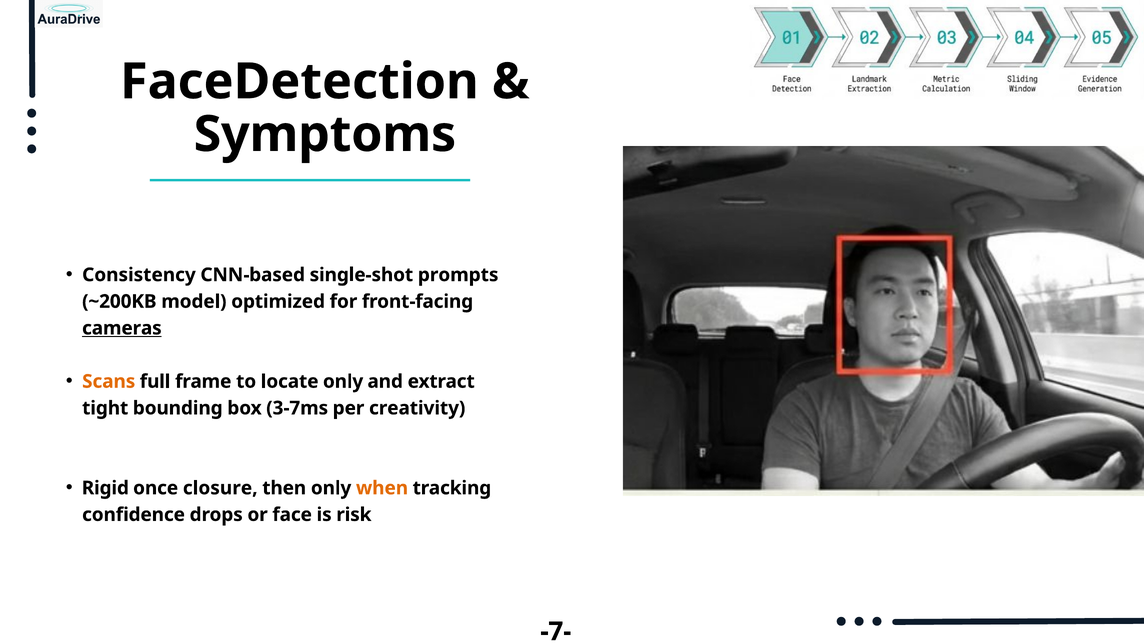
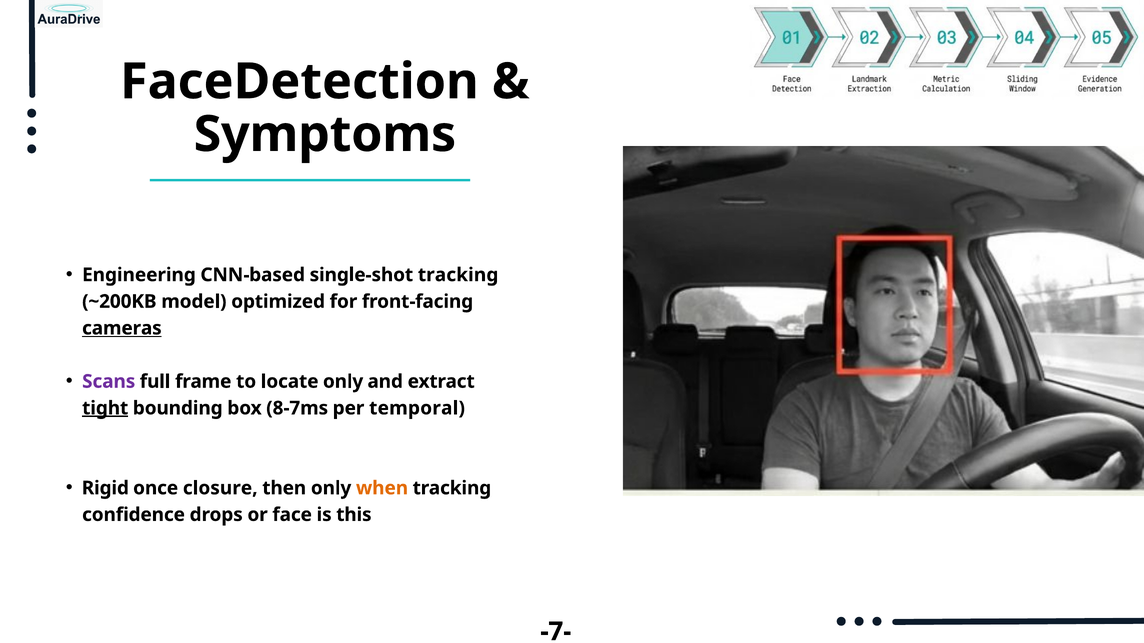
Consistency: Consistency -> Engineering (139, 275)
single-shot prompts: prompts -> tracking (458, 275)
Scans colour: orange -> purple (109, 382)
tight underline: none -> present (105, 408)
3-7ms: 3-7ms -> 8-7ms (297, 408)
creativity: creativity -> temporal (417, 408)
risk: risk -> this (354, 515)
